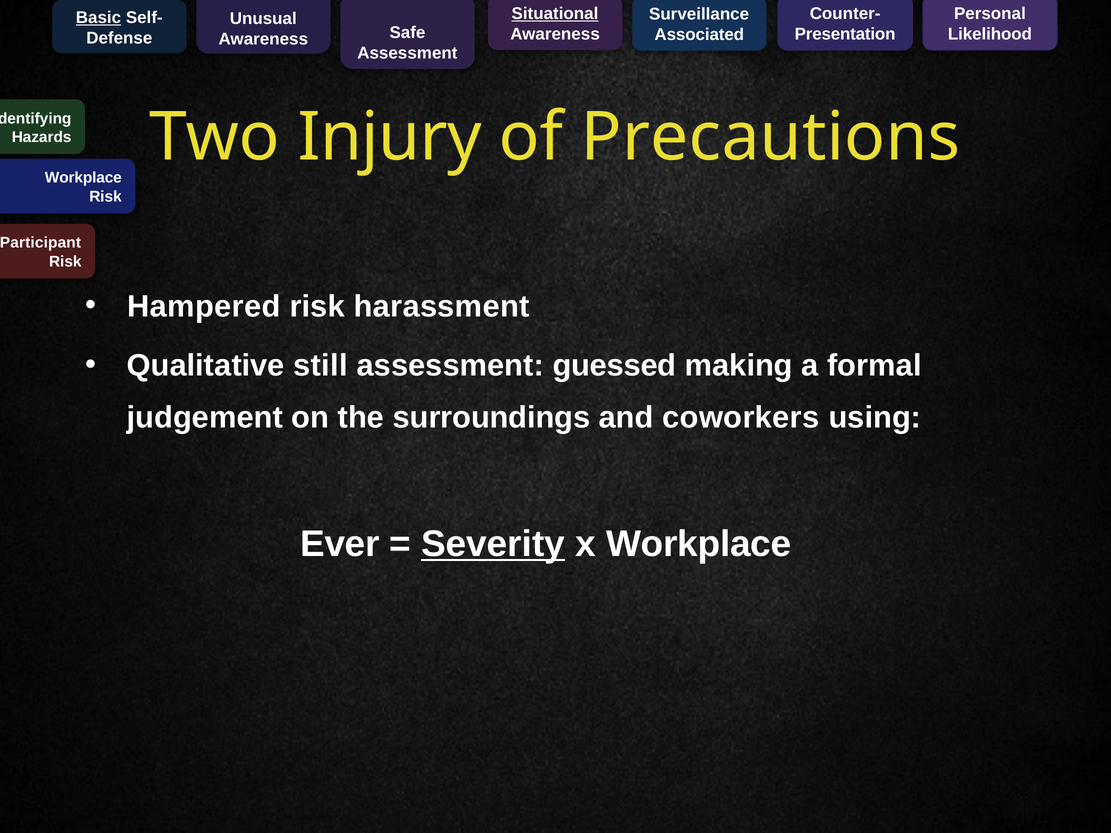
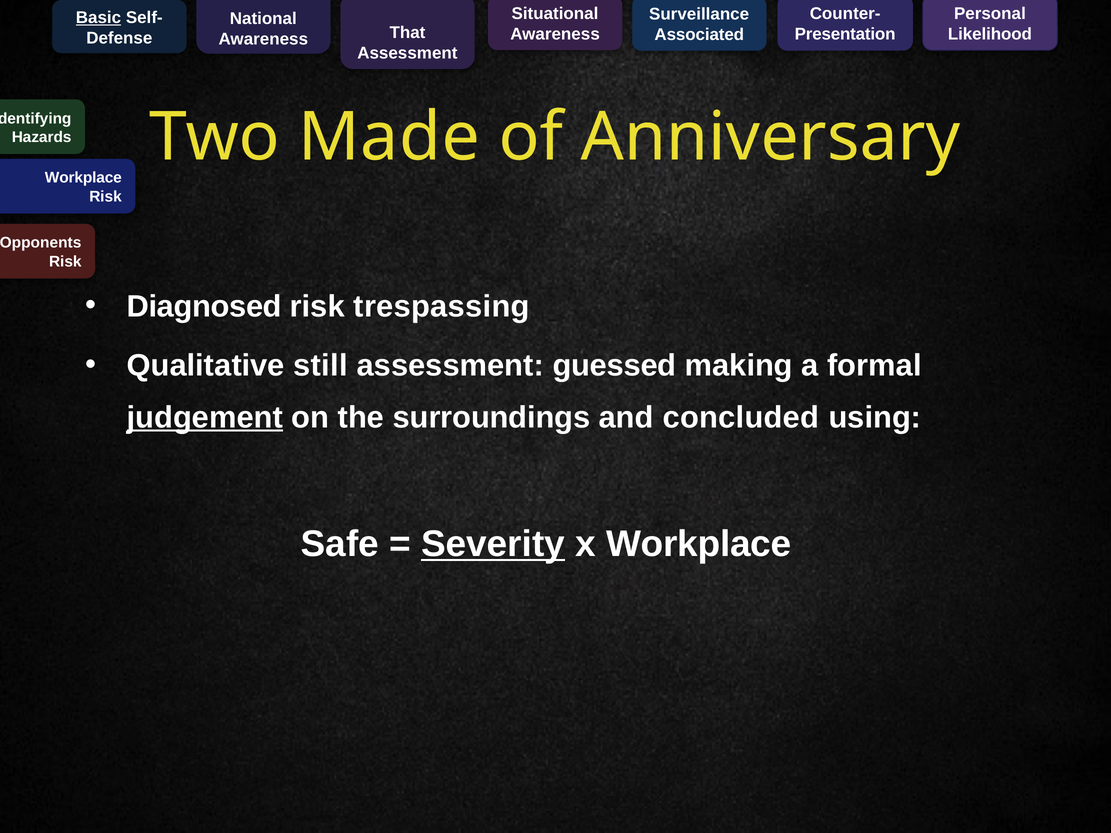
Situational underline: present -> none (555, 14)
Unusual: Unusual -> National (263, 19)
Safe: Safe -> That (407, 33)
Injury: Injury -> Made (389, 138)
Precautions: Precautions -> Anniversary (771, 138)
Participant: Participant -> Opponents (41, 243)
Hampered: Hampered -> Diagnosed (204, 306)
harassment: harassment -> trespassing (442, 306)
judgement underline: none -> present (205, 418)
coworkers: coworkers -> concluded (741, 418)
Ever: Ever -> Safe (340, 544)
